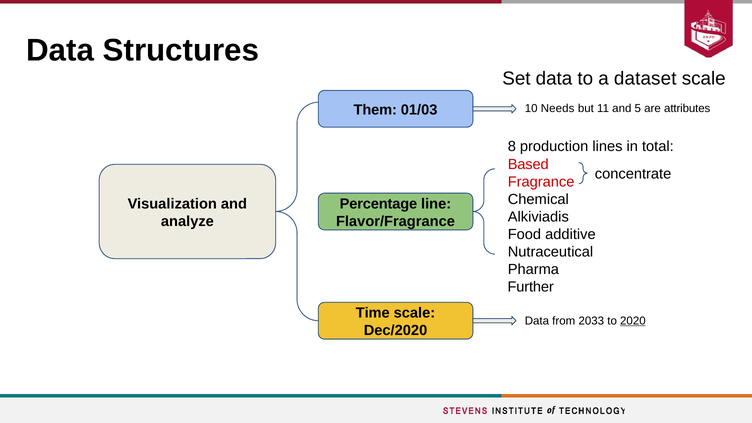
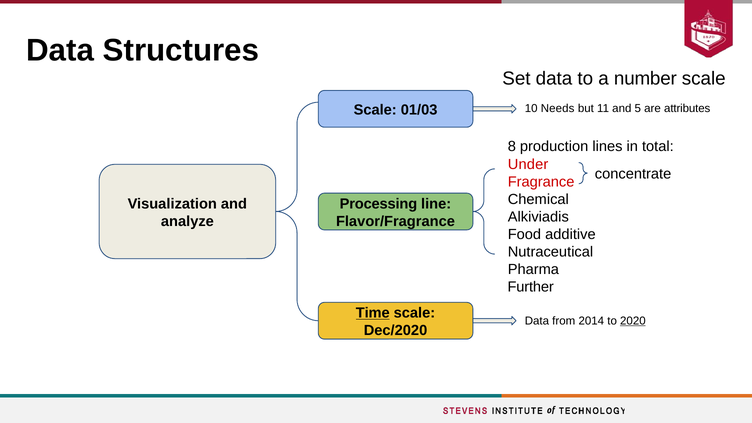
dataset: dataset -> number (645, 78)
Them: Them -> Scale (375, 110)
Based: Based -> Under (528, 164)
Percentage: Percentage -> Processing (378, 204)
Time underline: none -> present (373, 313)
2033: 2033 -> 2014 (591, 321)
